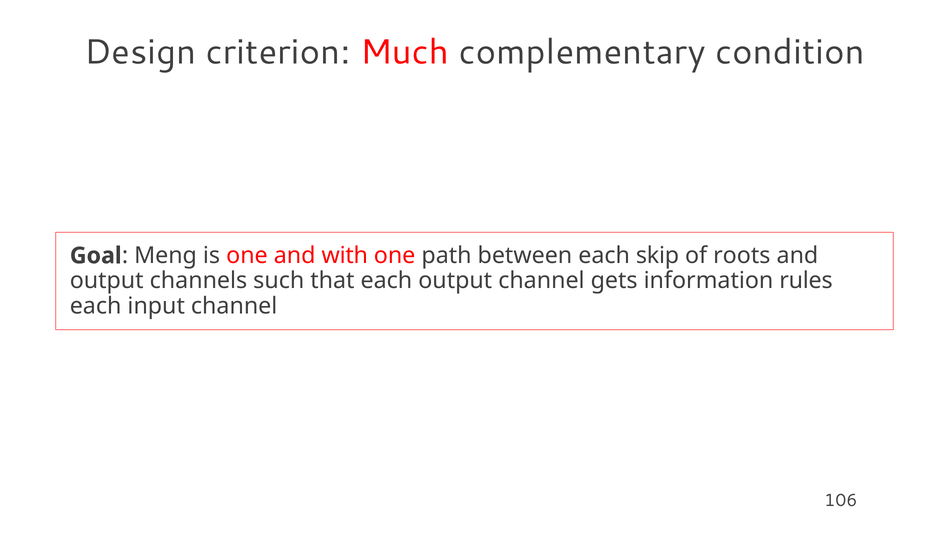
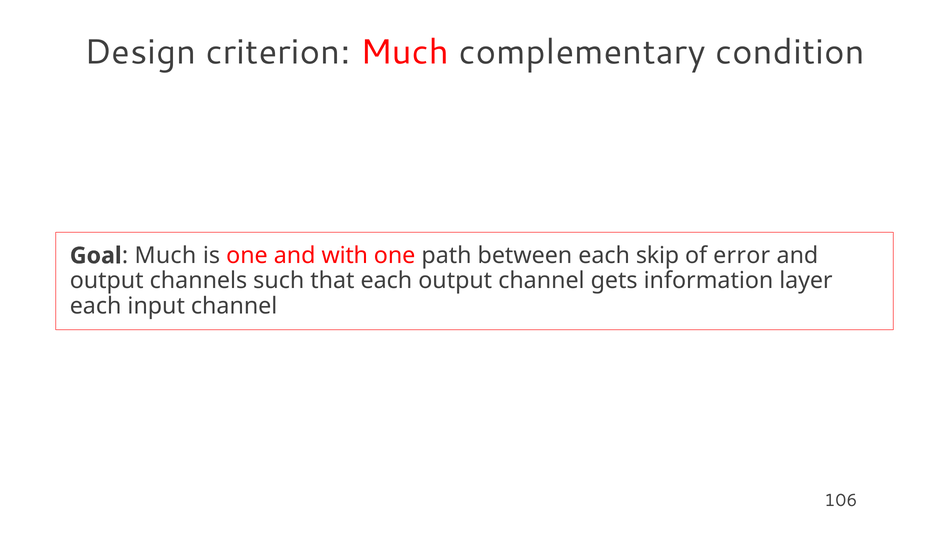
Meng: Meng -> Much (165, 256)
roots: roots -> error (742, 256)
rules: rules -> layer (806, 281)
